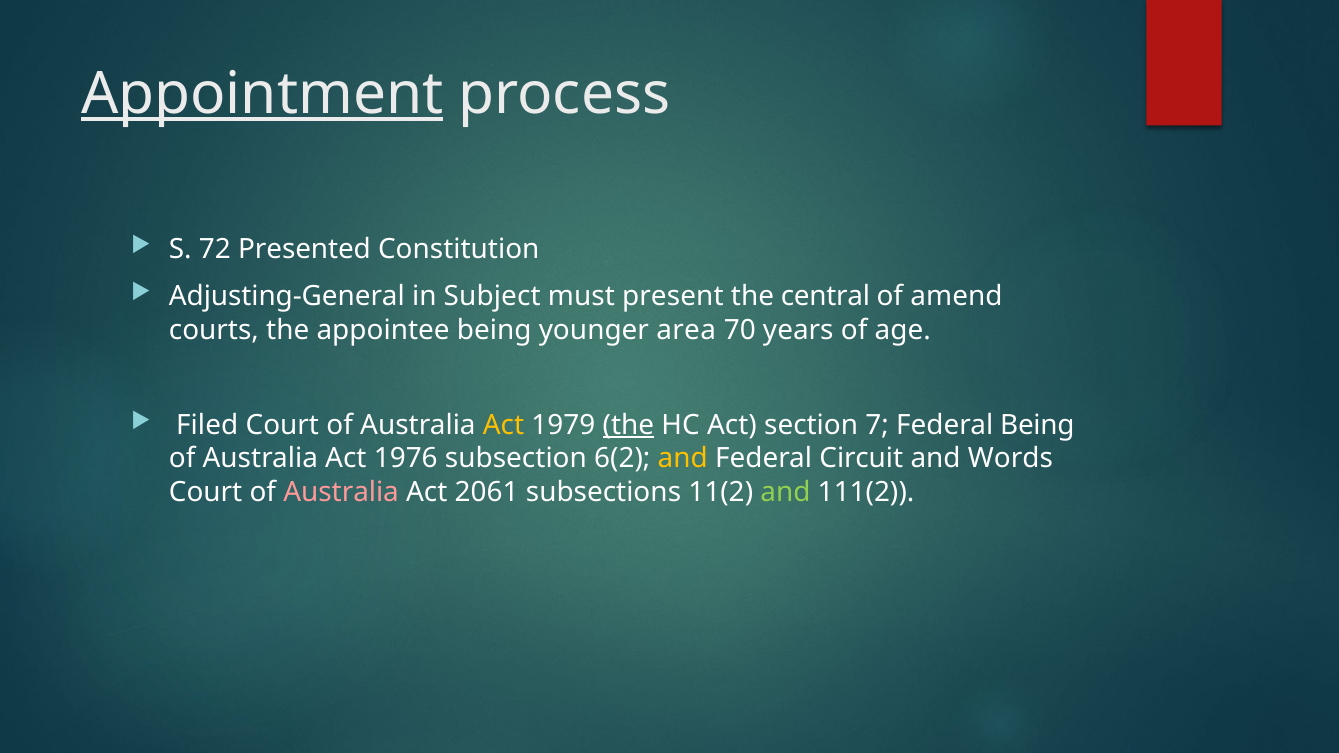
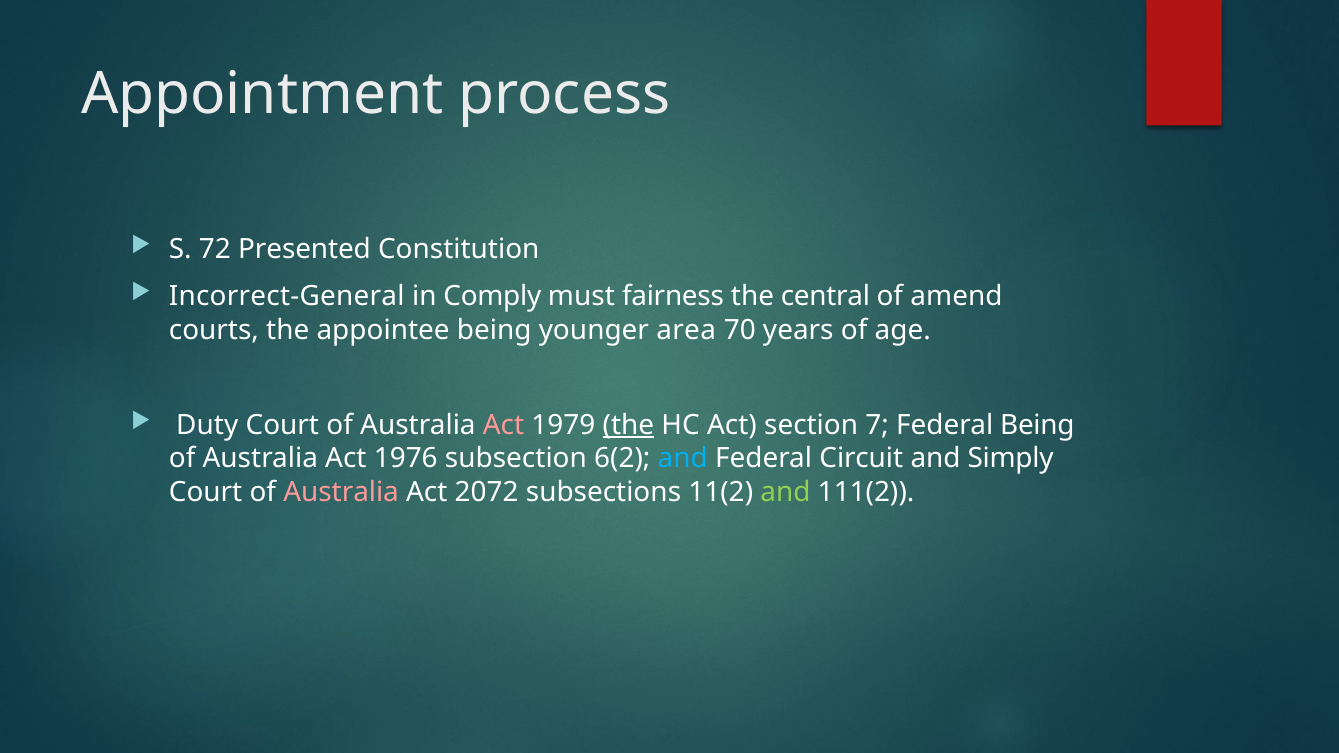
Appointment underline: present -> none (262, 94)
Adjusting-General: Adjusting-General -> Incorrect-General (287, 297)
Subject: Subject -> Comply (492, 297)
present: present -> fairness (673, 297)
Filed: Filed -> Duty (207, 425)
Act colour: yellow -> pink (504, 425)
and colour: yellow -> light blue (683, 459)
Words: Words -> Simply (1011, 459)
2061: 2061 -> 2072 (487, 492)
